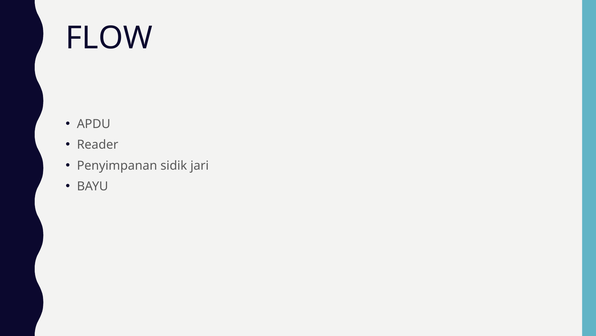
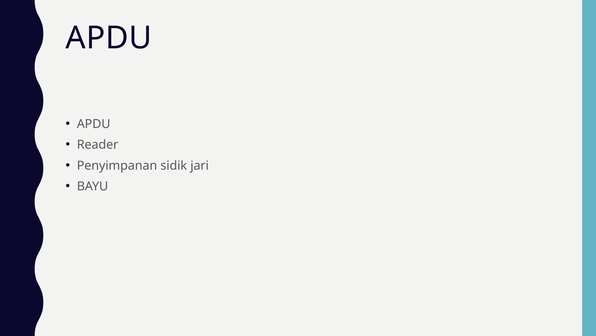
FLOW: FLOW -> APDU (109, 38)
